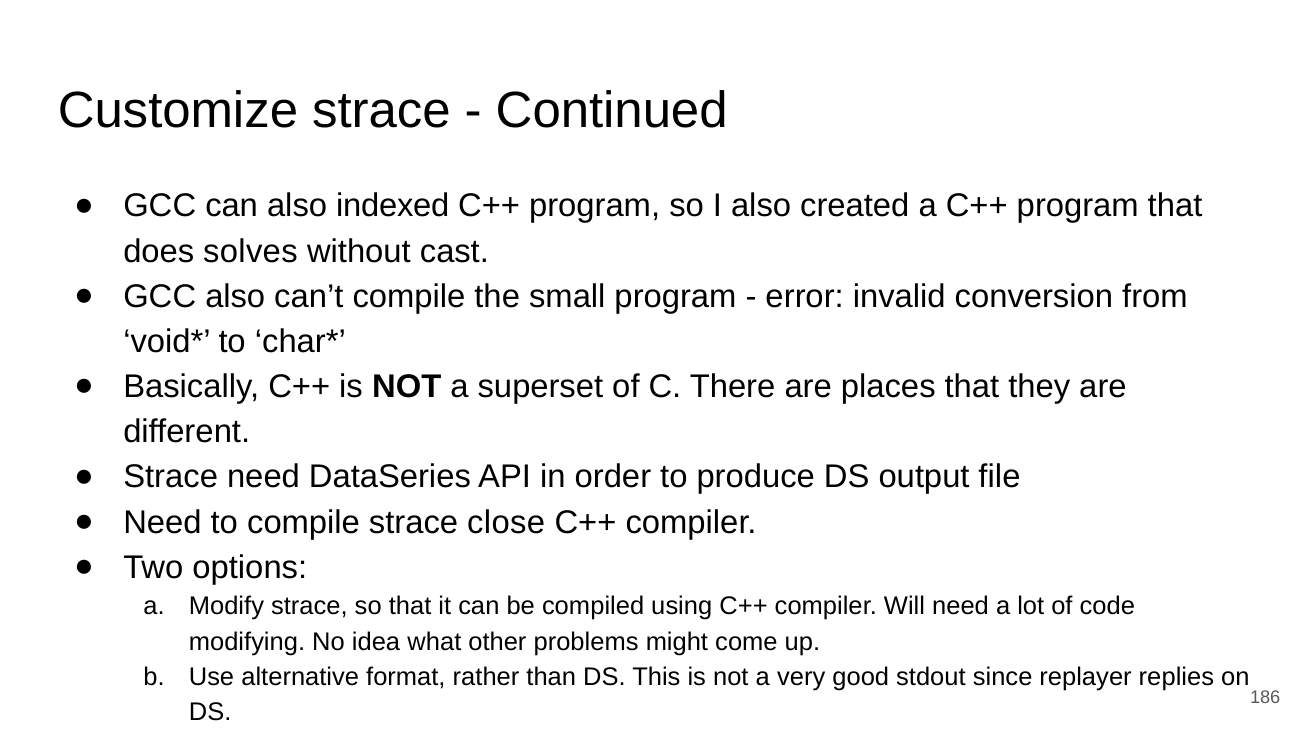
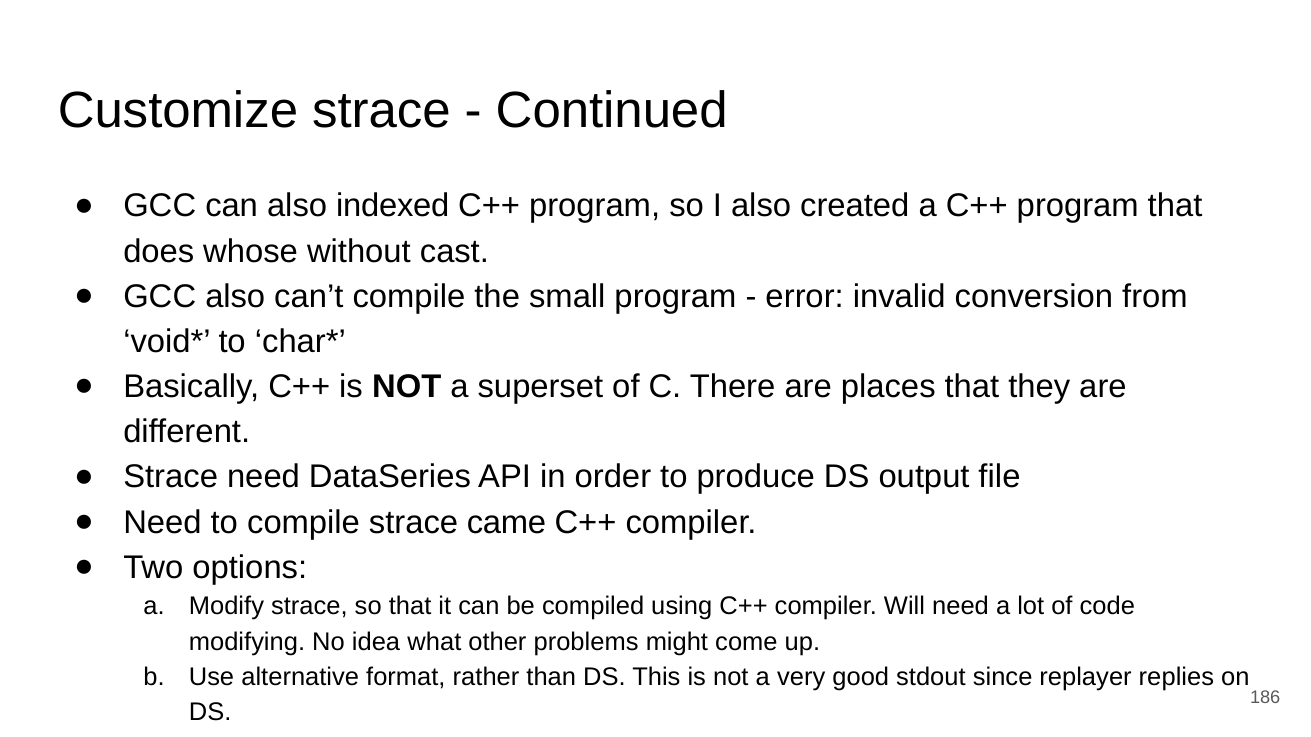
solves: solves -> whose (251, 251)
close: close -> came (506, 523)
